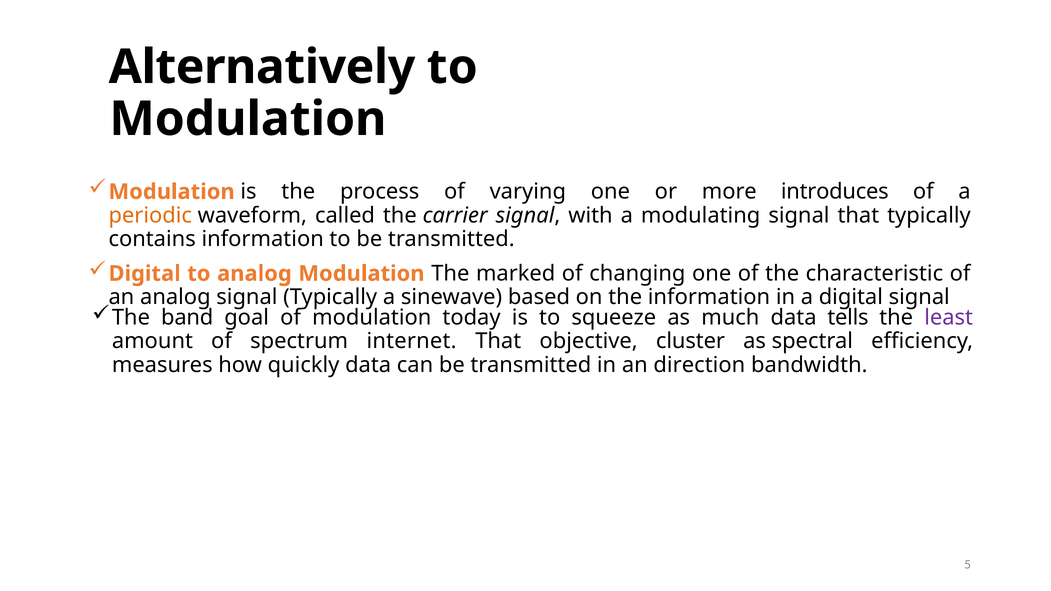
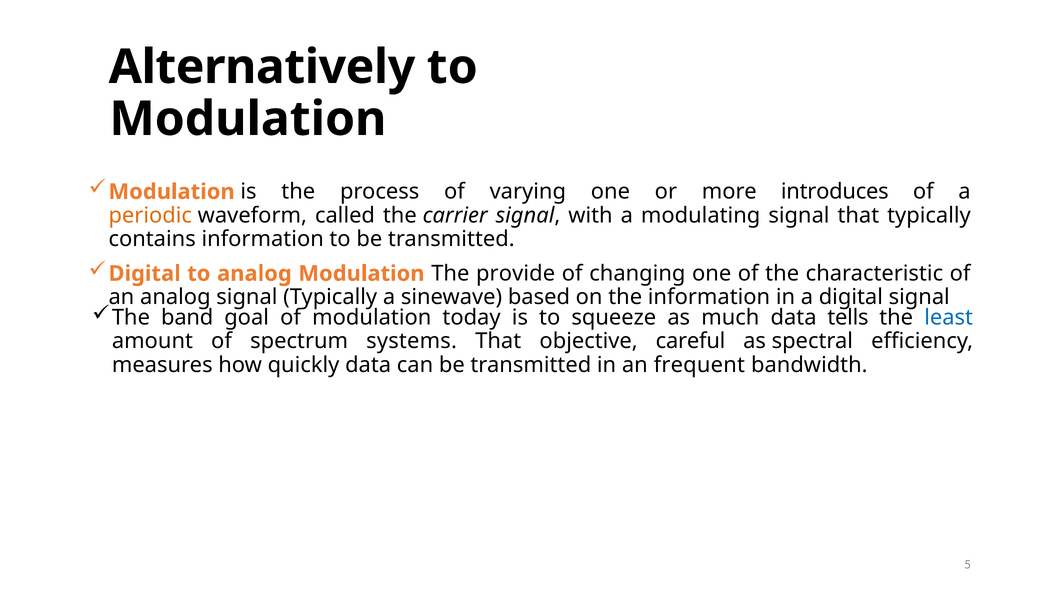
marked: marked -> provide (516, 274)
least colour: purple -> blue (949, 318)
internet: internet -> systems (412, 341)
cluster: cluster -> careful (691, 341)
direction: direction -> frequent (699, 365)
